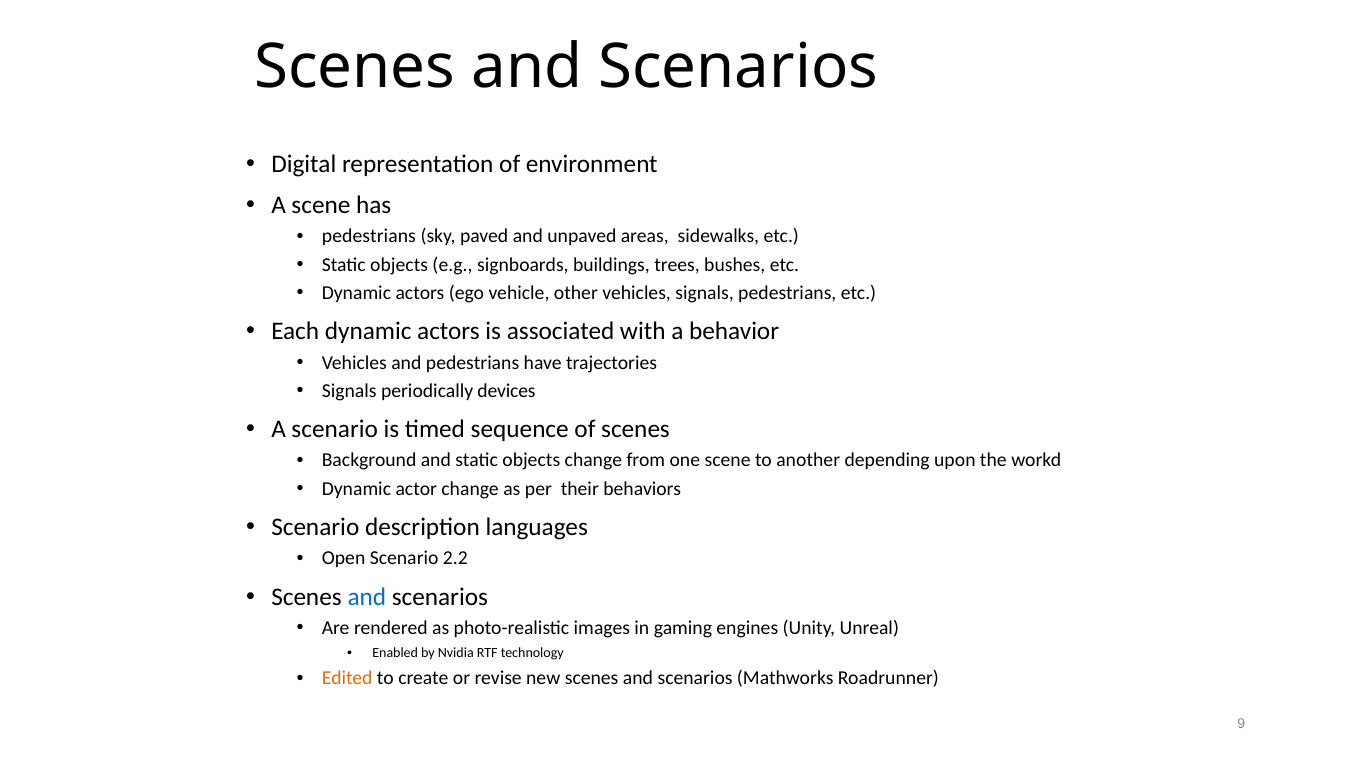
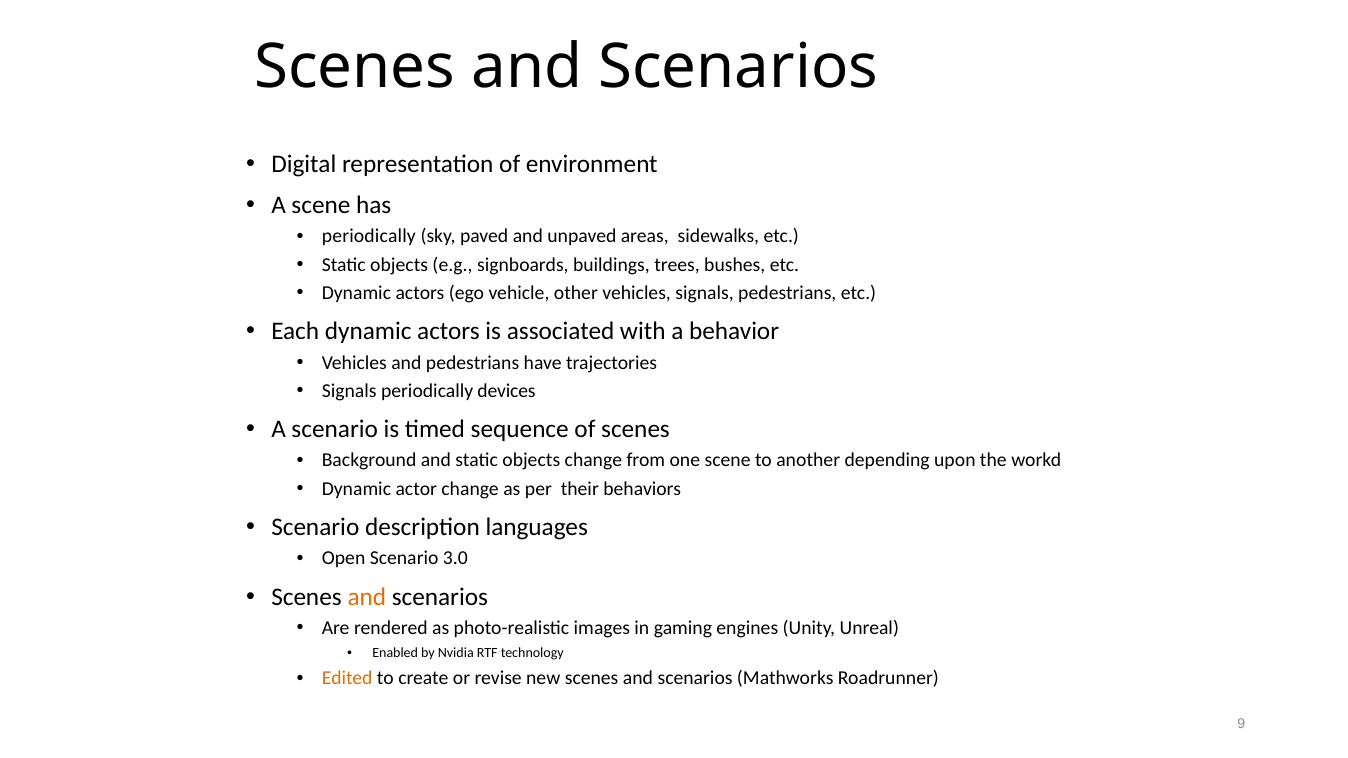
pedestrians: pedestrians -> periodically (369, 236)
2.2: 2.2 -> 3.0 (455, 559)
and colour: blue -> orange (367, 597)
